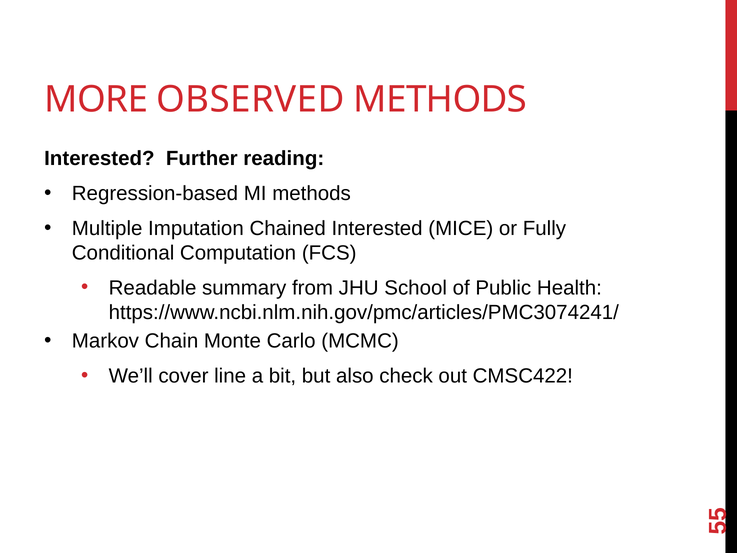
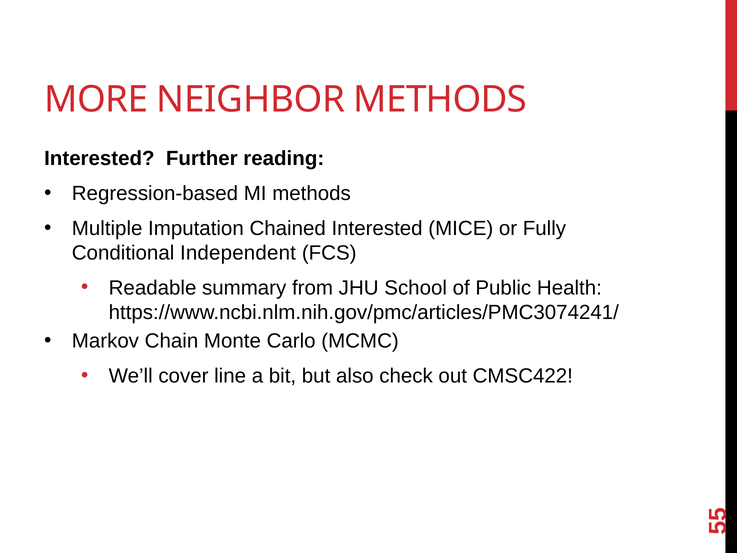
OBSERVED: OBSERVED -> NEIGHBOR (251, 100)
Computation: Computation -> Independent (238, 253)
